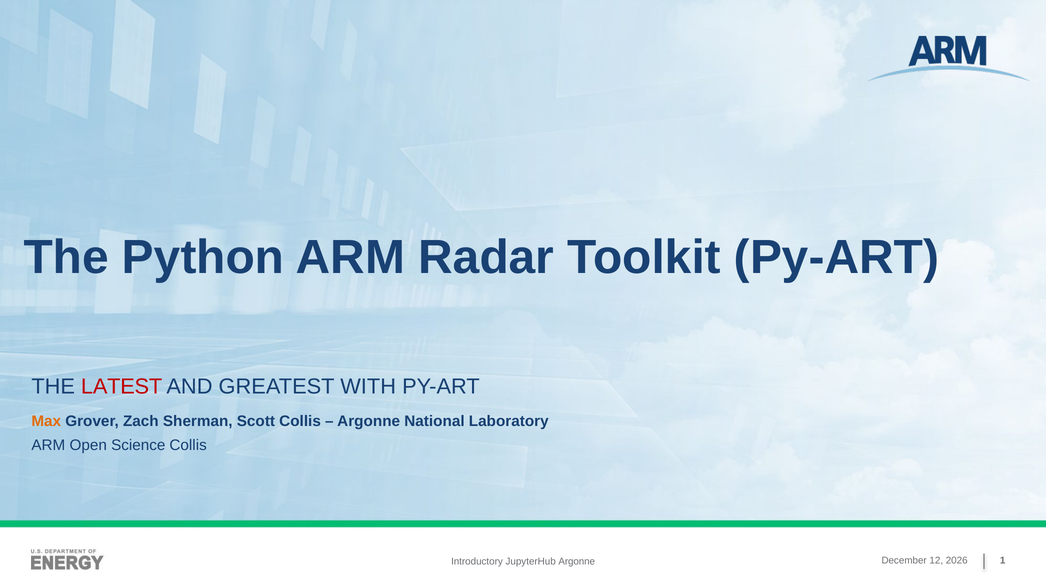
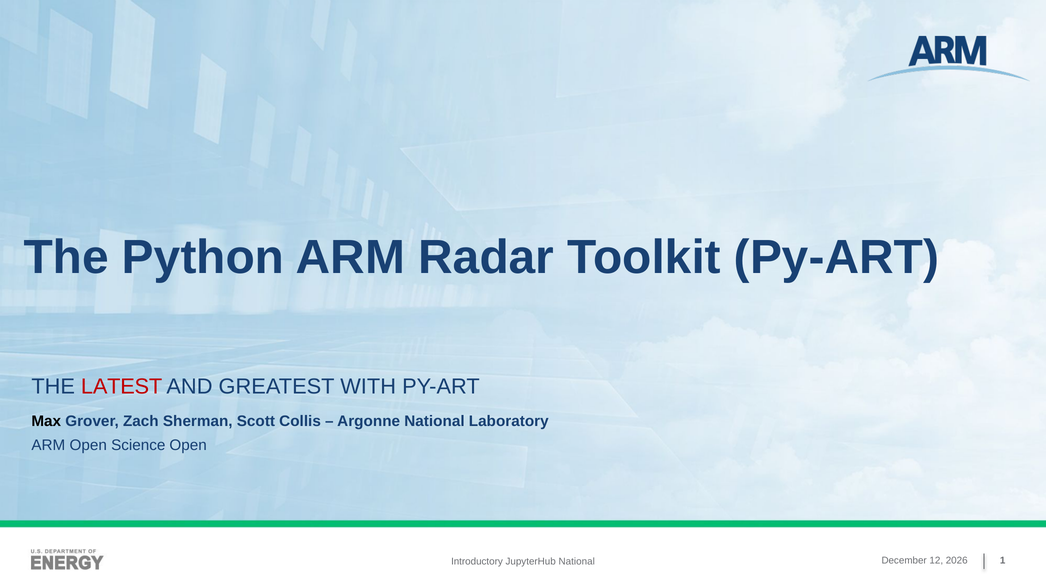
Max colour: orange -> black (46, 421)
Science Collis: Collis -> Open (188, 446)
JupyterHub Argonne: Argonne -> National (577, 562)
